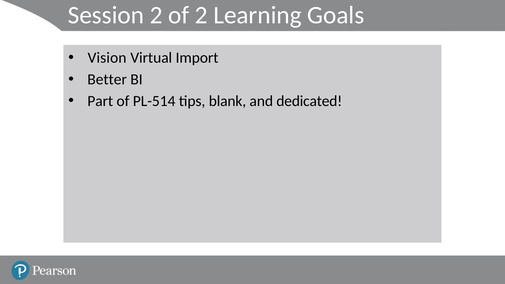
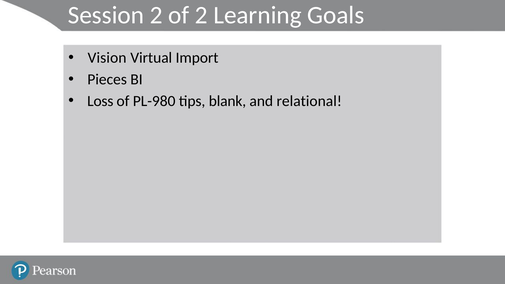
Better: Better -> Pieces (107, 79)
Part: Part -> Loss (100, 101)
PL-514: PL-514 -> PL-980 (154, 101)
dedicated: dedicated -> relational (309, 101)
